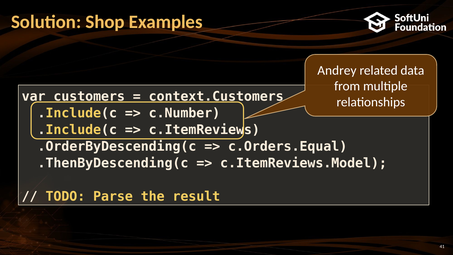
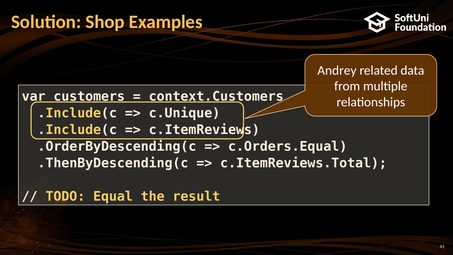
c.Number: c.Number -> c.Unique (184, 113)
c.ItemReviews.Model: c.ItemReviews.Model -> c.ItemReviews.Total (304, 163)
Parse: Parse -> Equal (113, 196)
